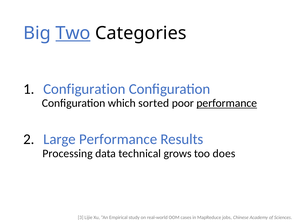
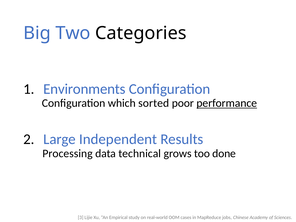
Two underline: present -> none (73, 33)
Configuration: Configuration -> Environments (84, 89)
Large Performance: Performance -> Independent (118, 139)
does: does -> done (224, 153)
